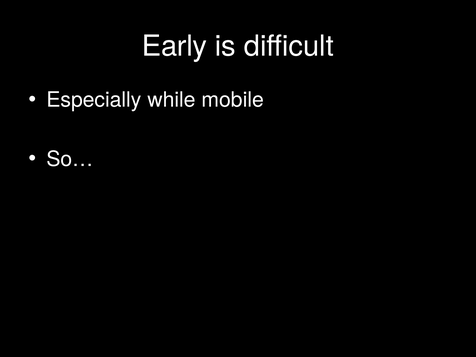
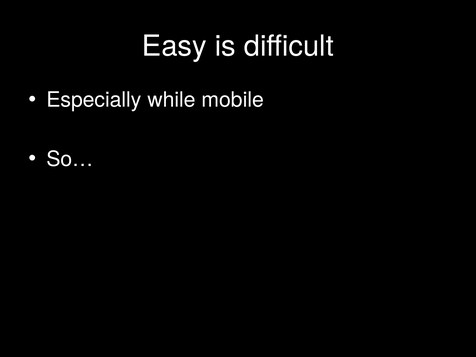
Early: Early -> Easy (174, 46)
